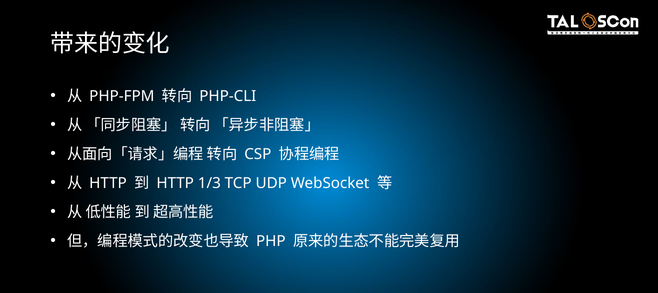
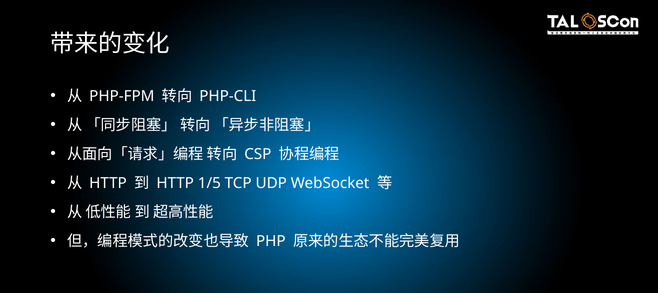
1/3: 1/3 -> 1/5 (209, 183)
